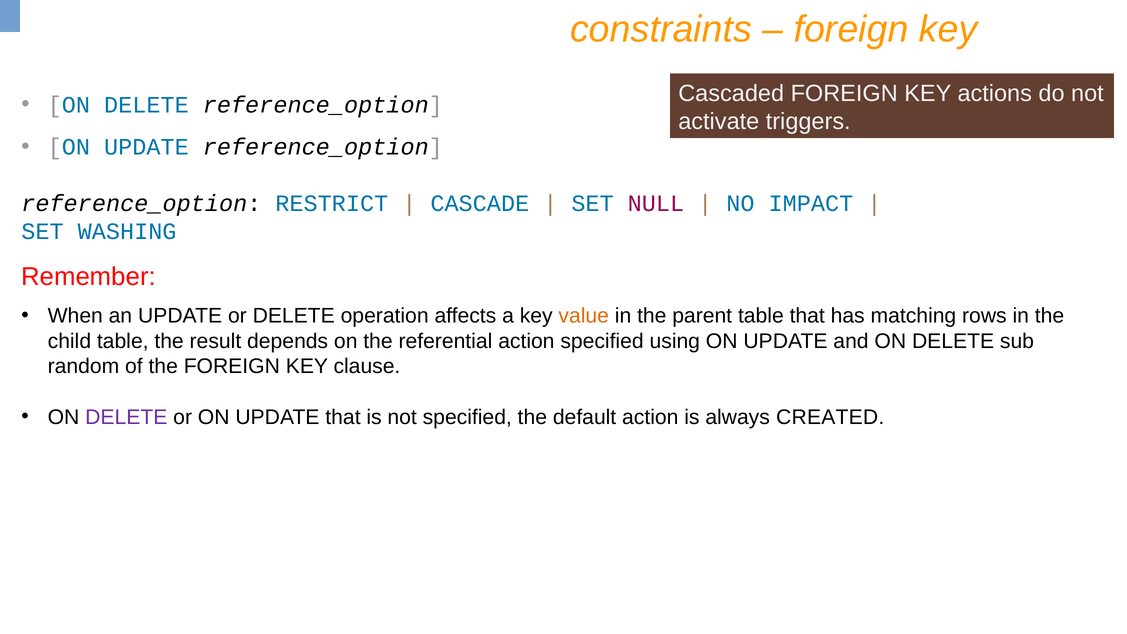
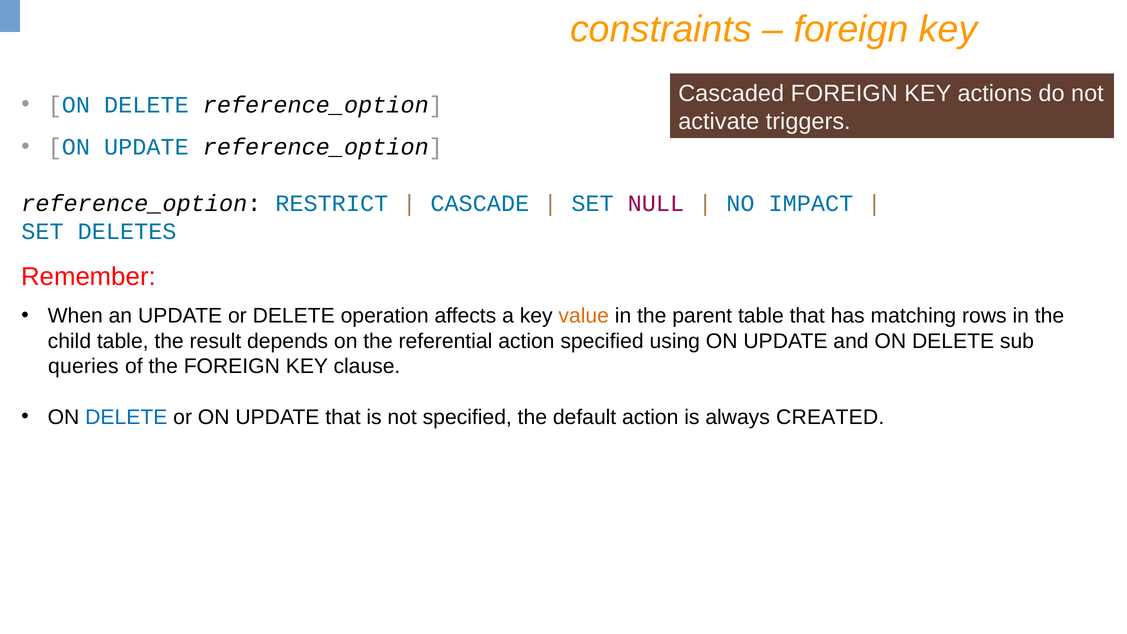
WASHING: WASHING -> DELETES (127, 232)
random: random -> queries (83, 366)
DELETE colour: purple -> blue (126, 417)
